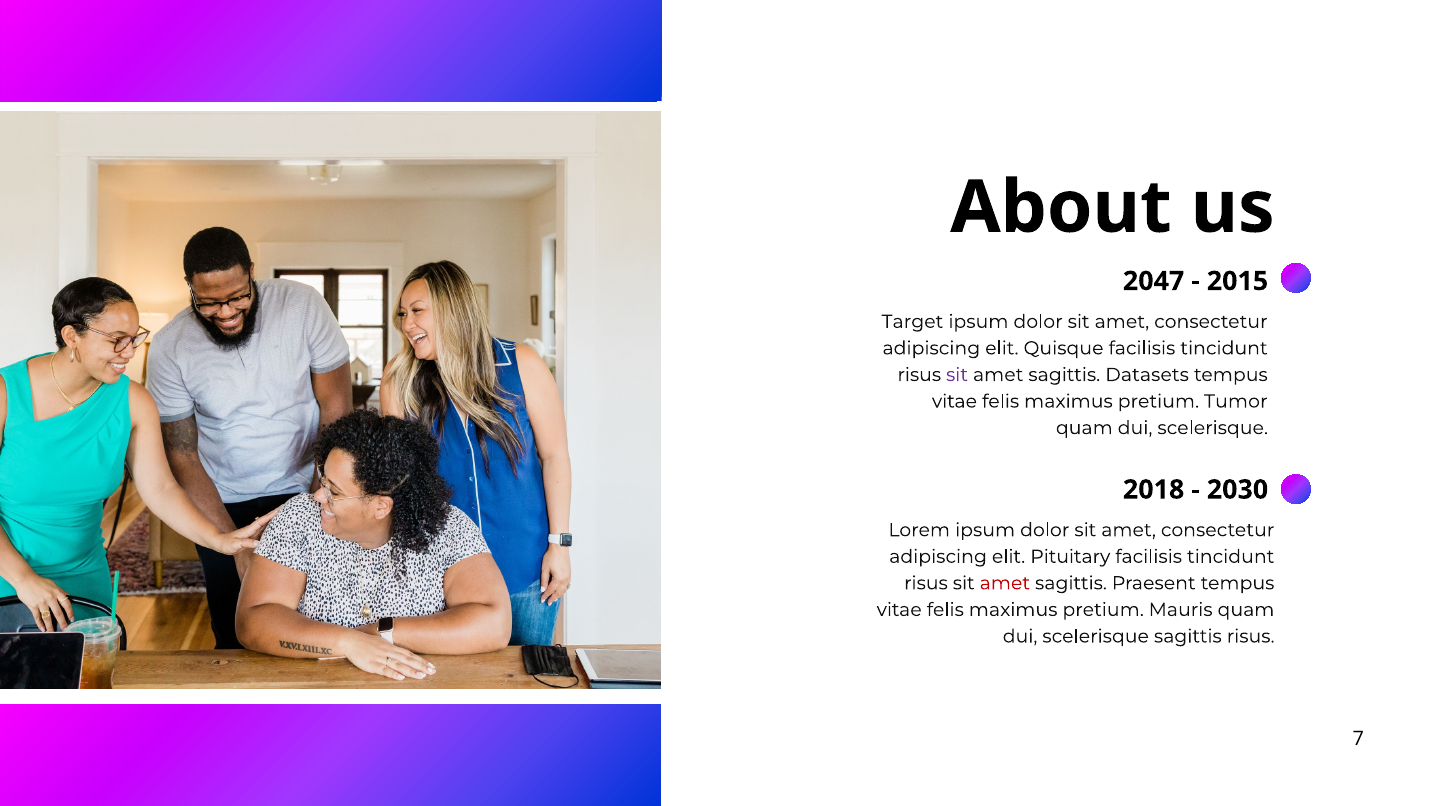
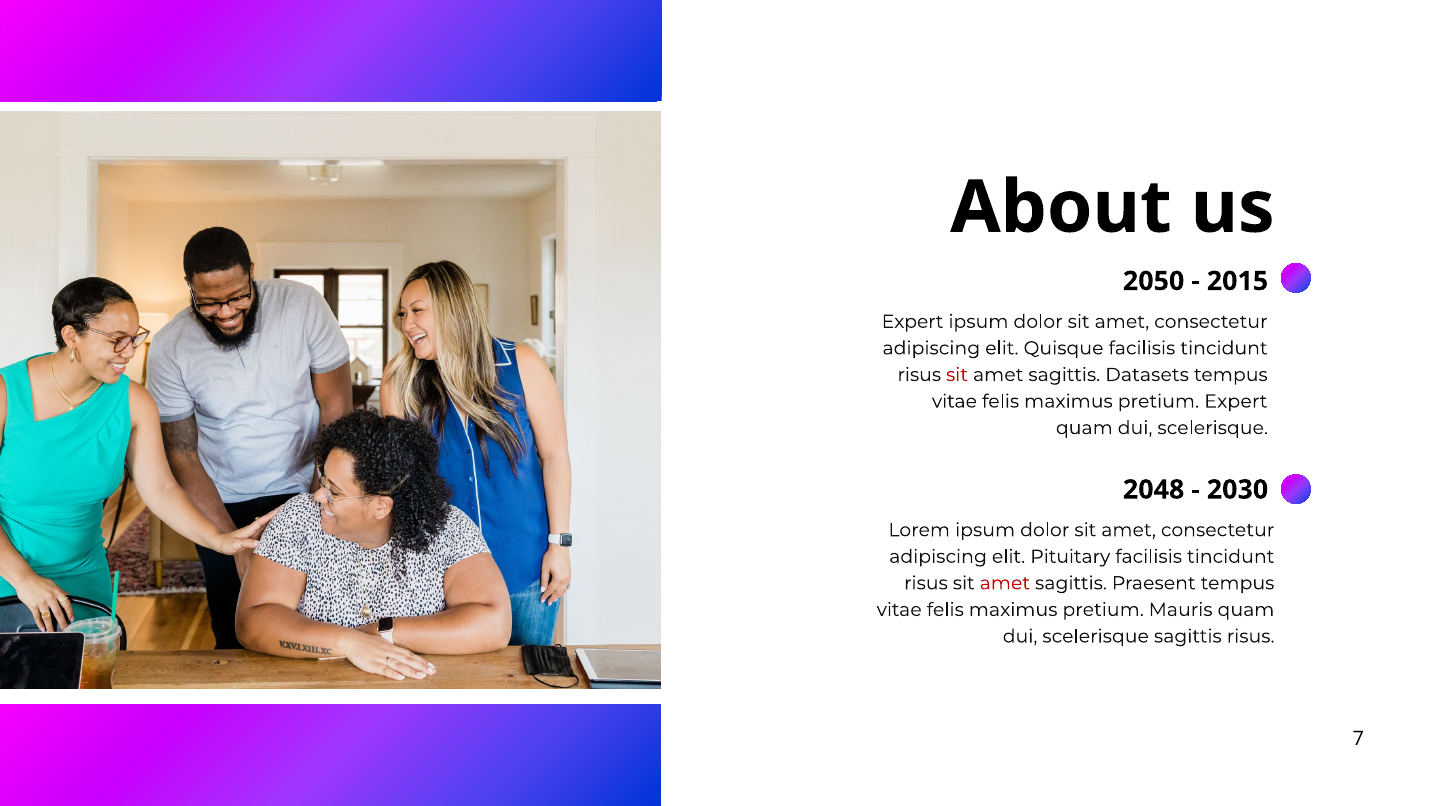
2047: 2047 -> 2050 (1154, 281)
Target: Target -> Expert (913, 322)
sit colour: purple -> red (957, 375)
pretium Tumor: Tumor -> Expert (1236, 401)
2018: 2018 -> 2048 (1154, 490)
